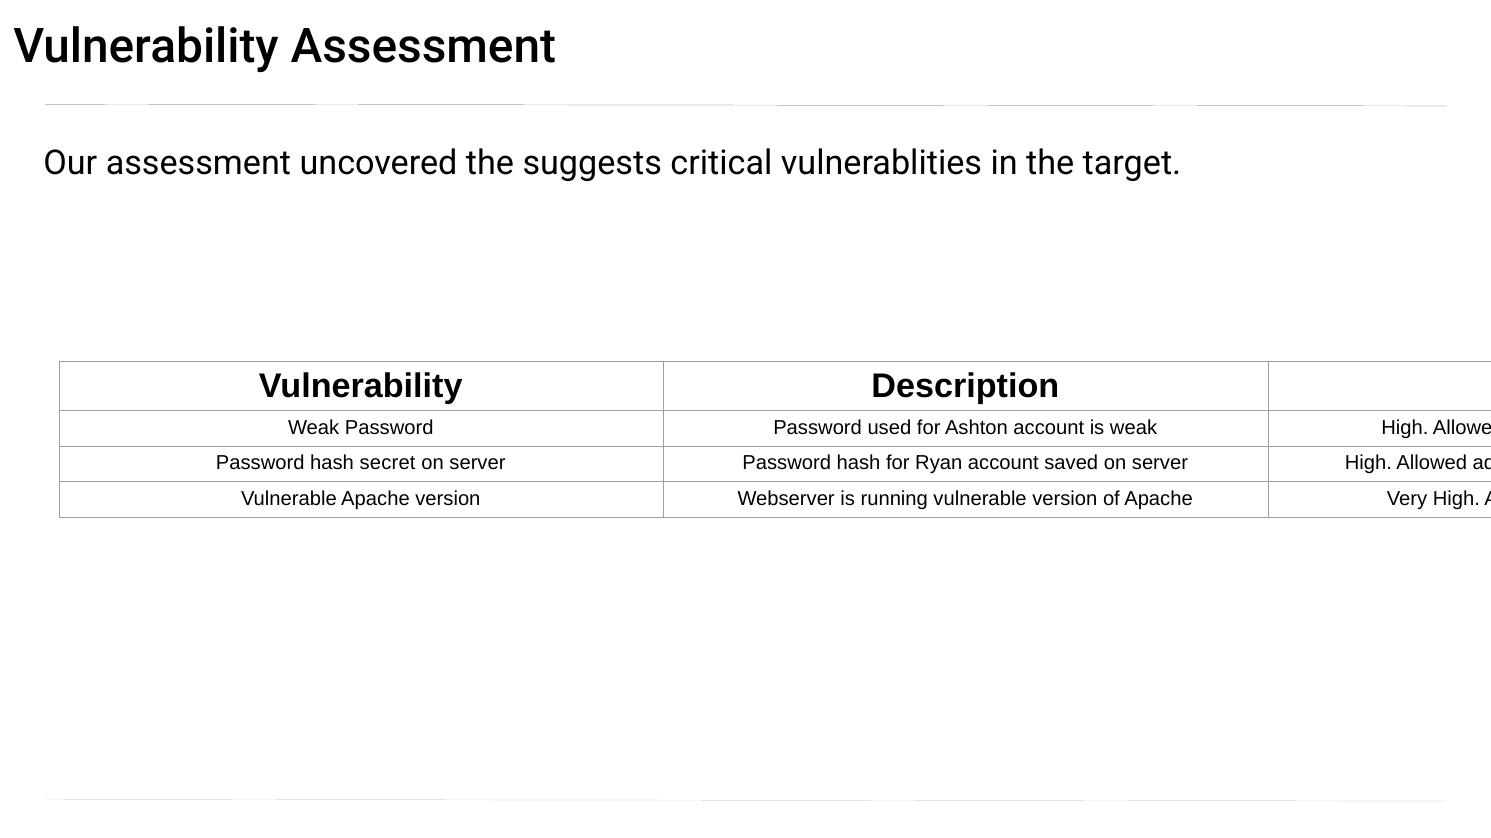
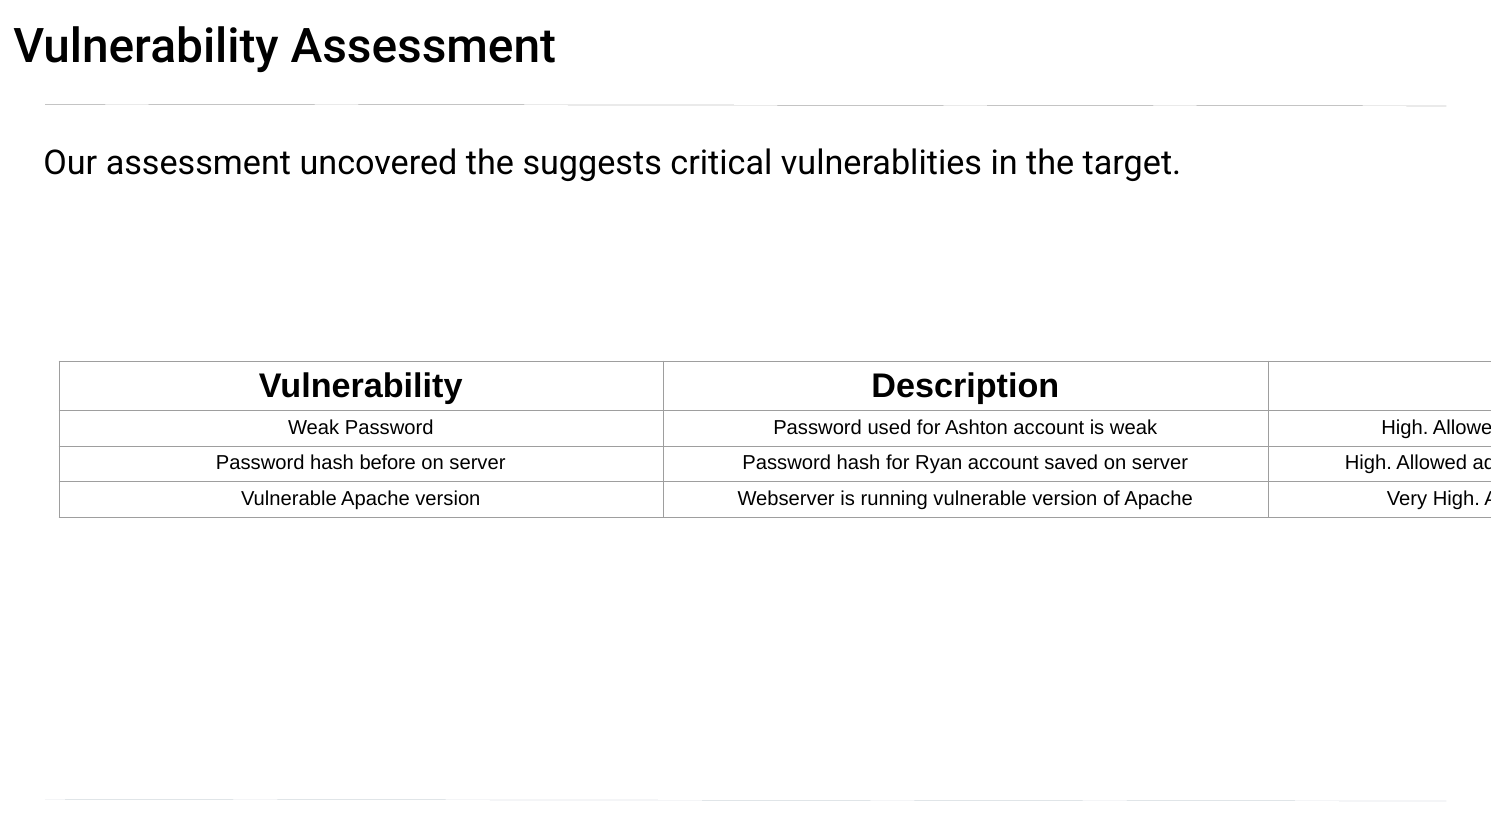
secret: secret -> before (388, 463)
